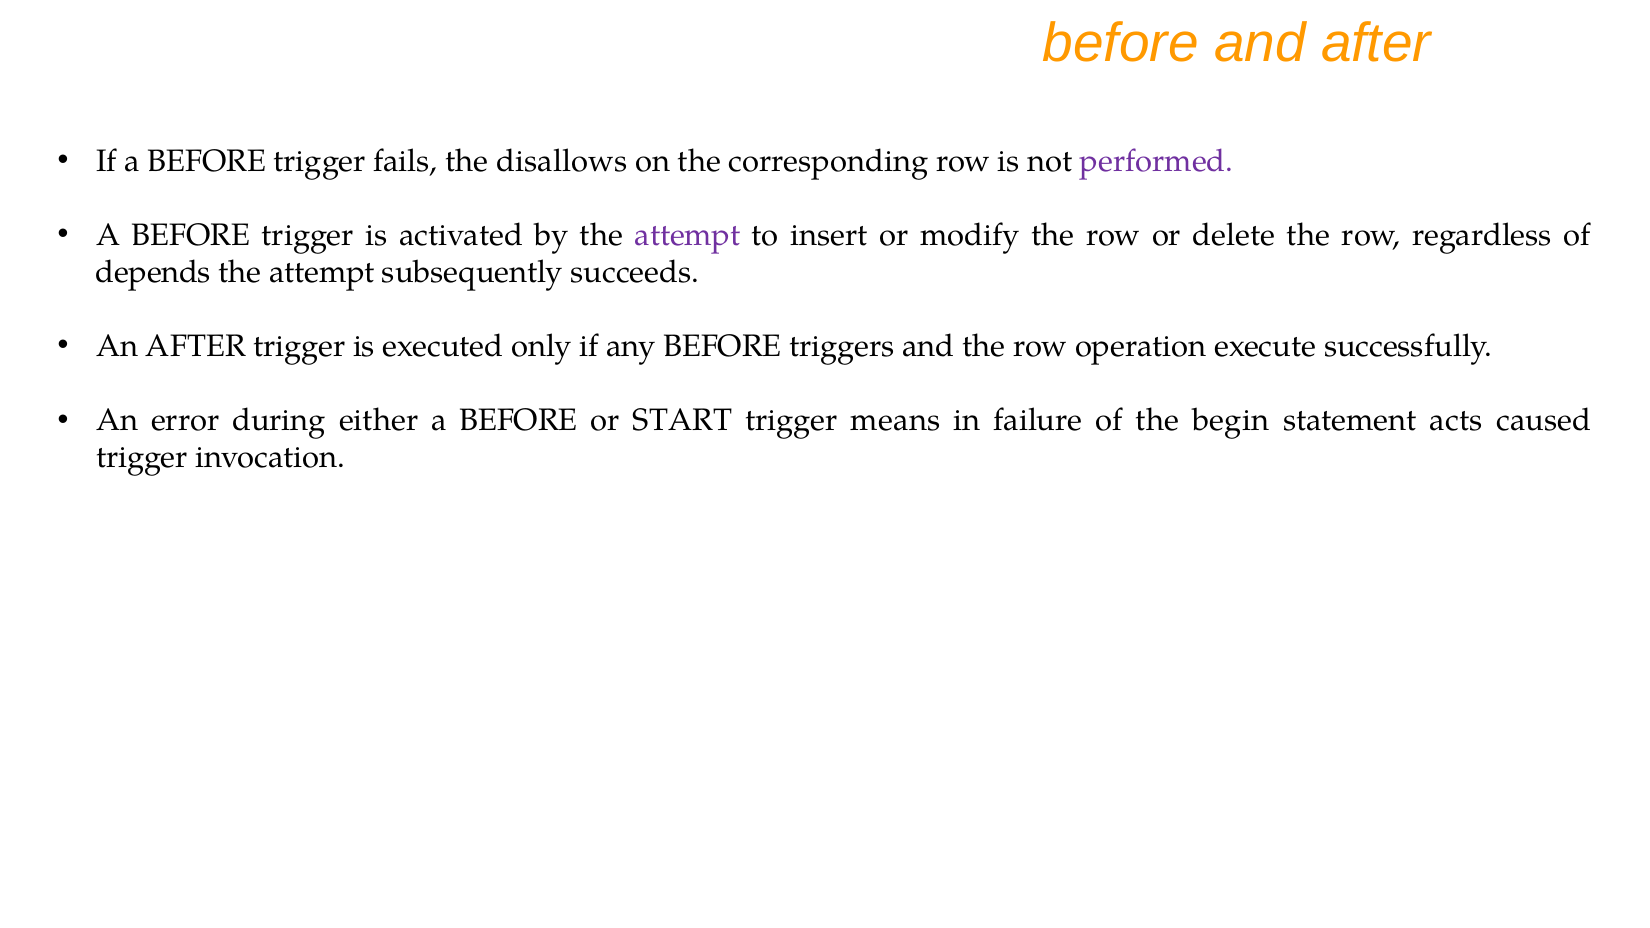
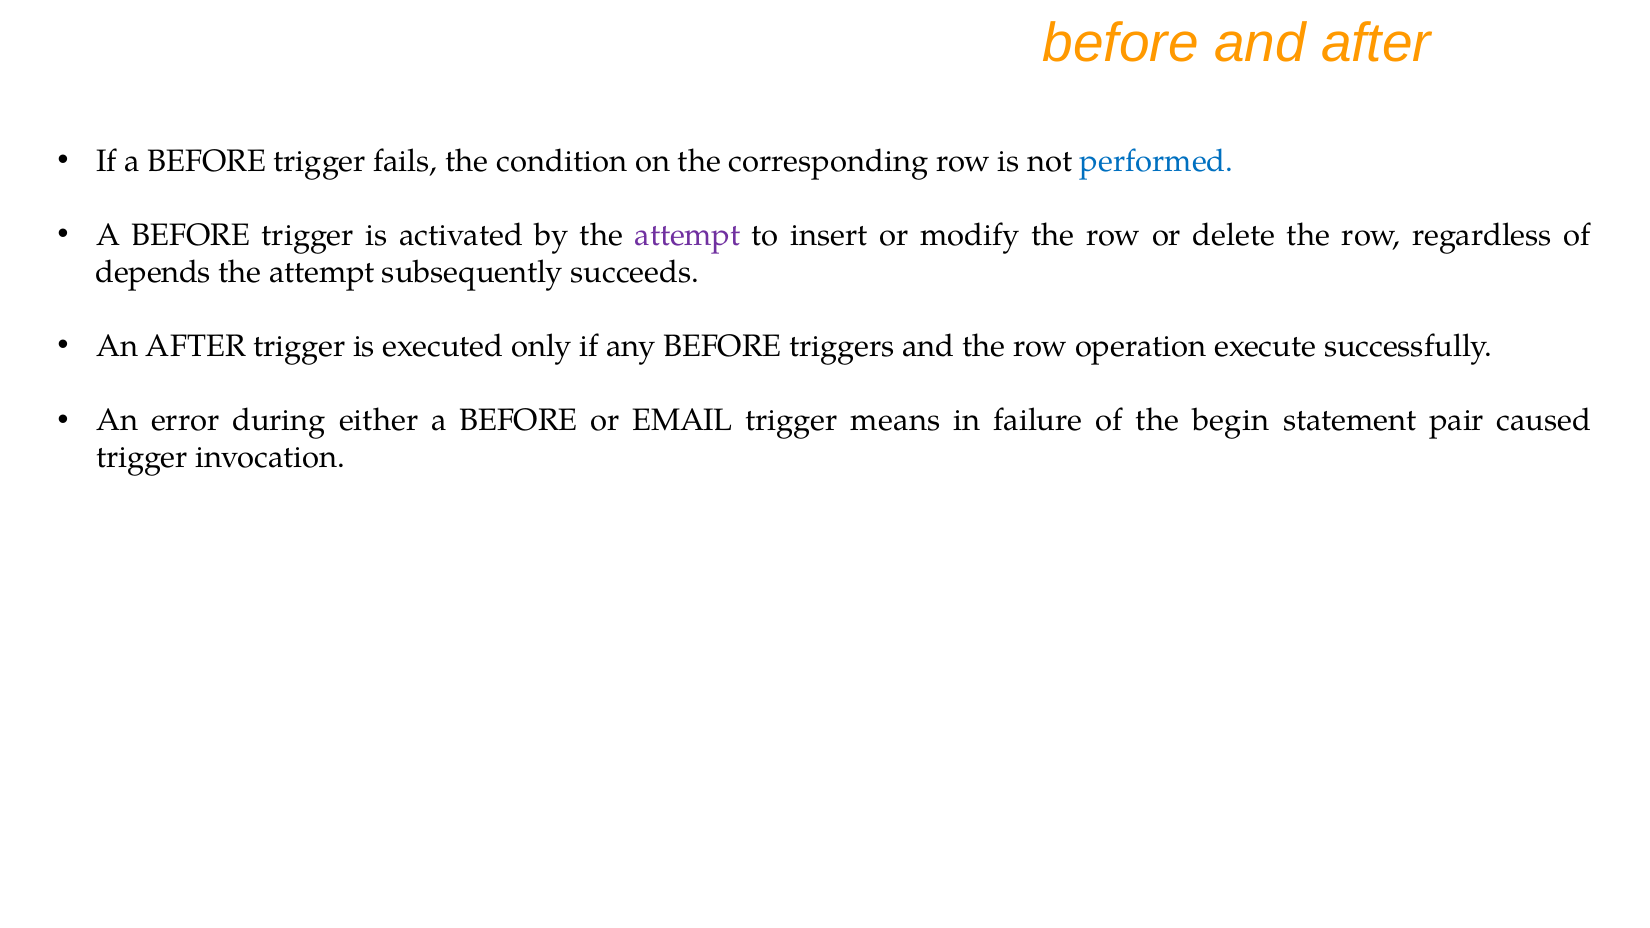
disallows: disallows -> condition (562, 161)
performed colour: purple -> blue (1157, 161)
START: START -> EMAIL (683, 421)
acts: acts -> pair (1457, 421)
